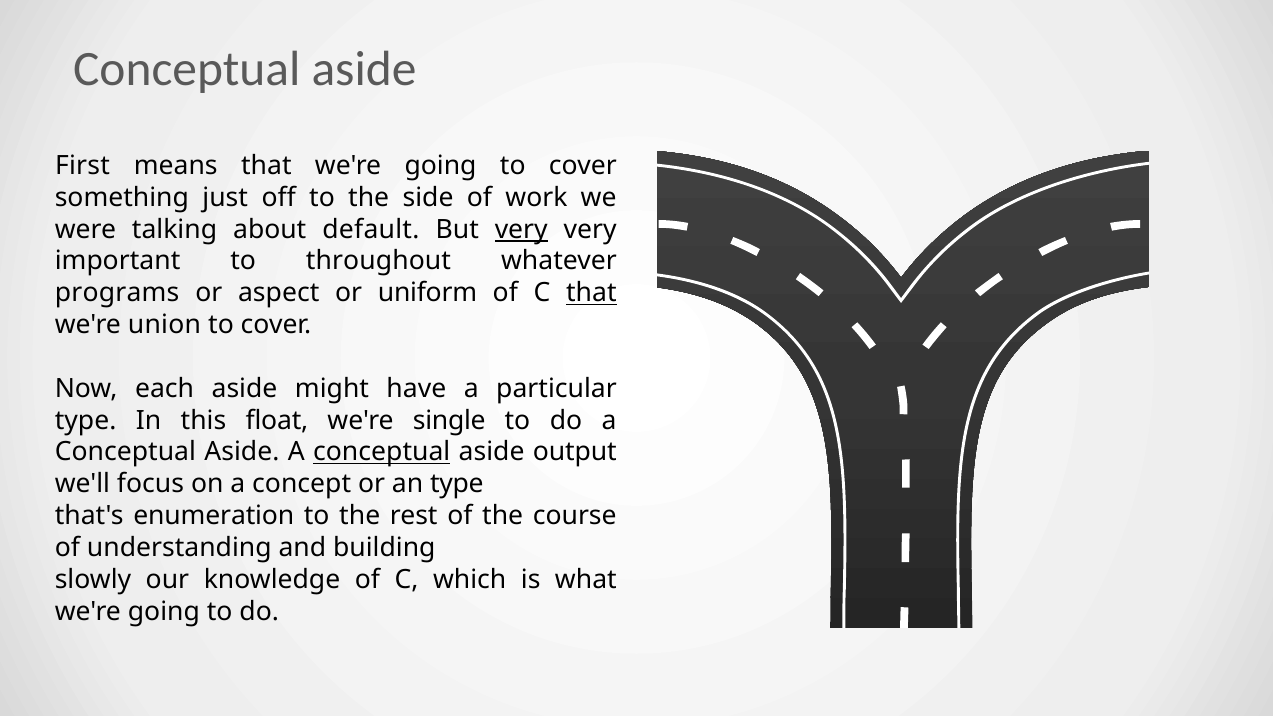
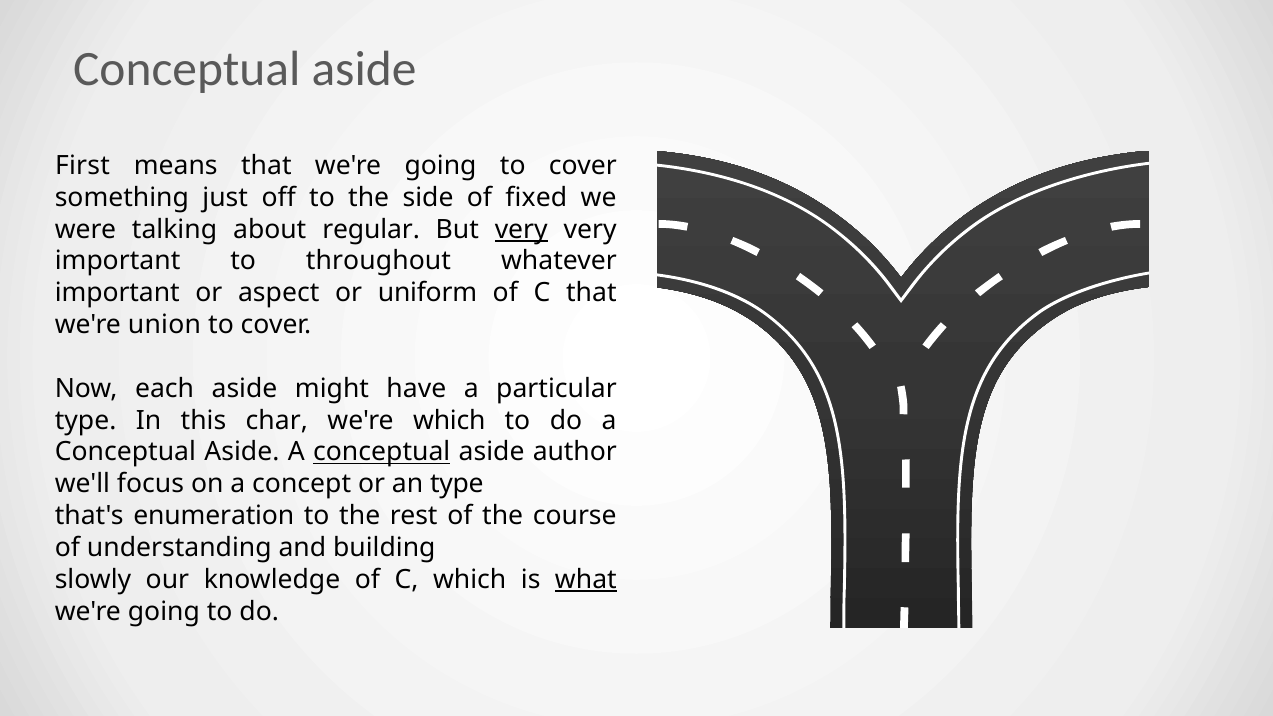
work: work -> fixed (536, 198)
default: default -> regular (371, 229)
programs: programs -> important (117, 293)
that underline: present -> none (591, 293)
float: float -> char (277, 420)
we're single: single -> which (449, 420)
output: output -> author (575, 452)
what underline: none -> present (586, 580)
